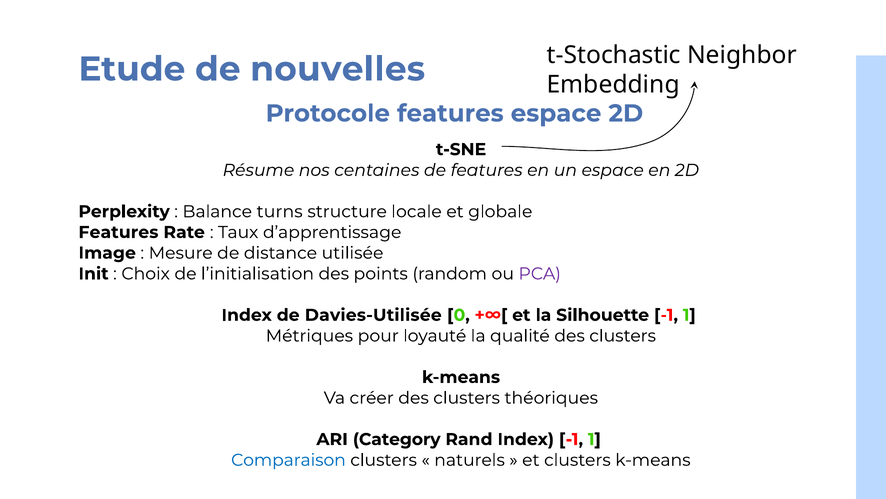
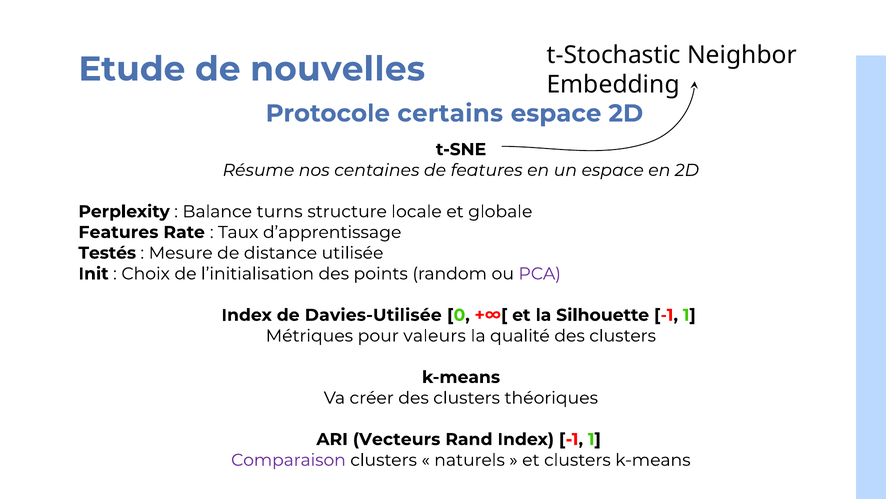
Protocole features: features -> certains (450, 113)
Image: Image -> Testés (107, 253)
loyauté: loyauté -> valeurs (435, 335)
Category: Category -> Vecteurs (397, 439)
Comparaison colour: blue -> purple (288, 460)
